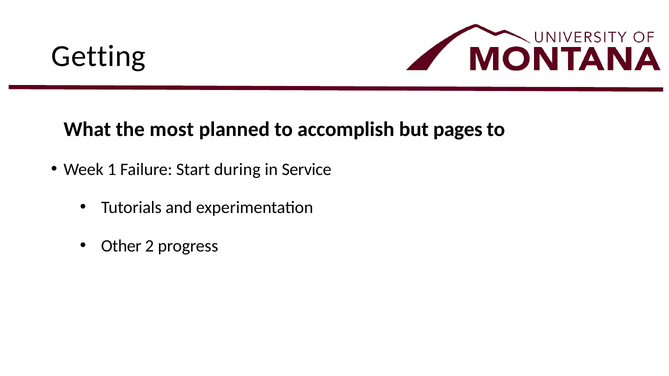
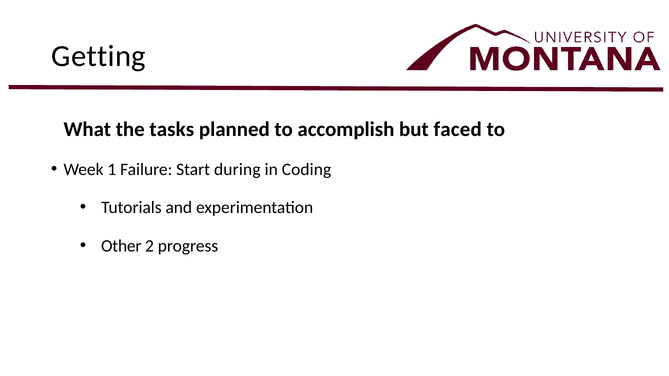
most: most -> tasks (172, 129)
pages: pages -> faced (458, 129)
Service: Service -> Coding (306, 169)
